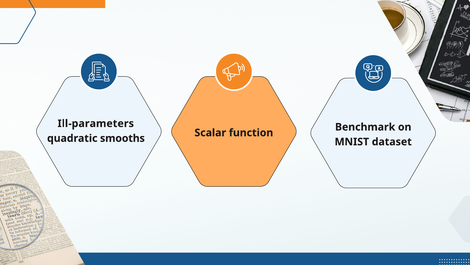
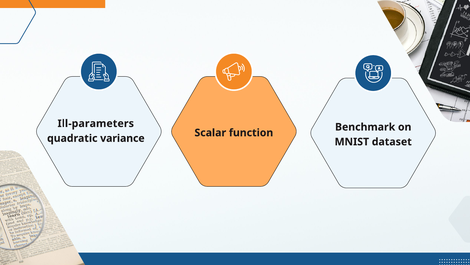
smooths: smooths -> variance (122, 138)
